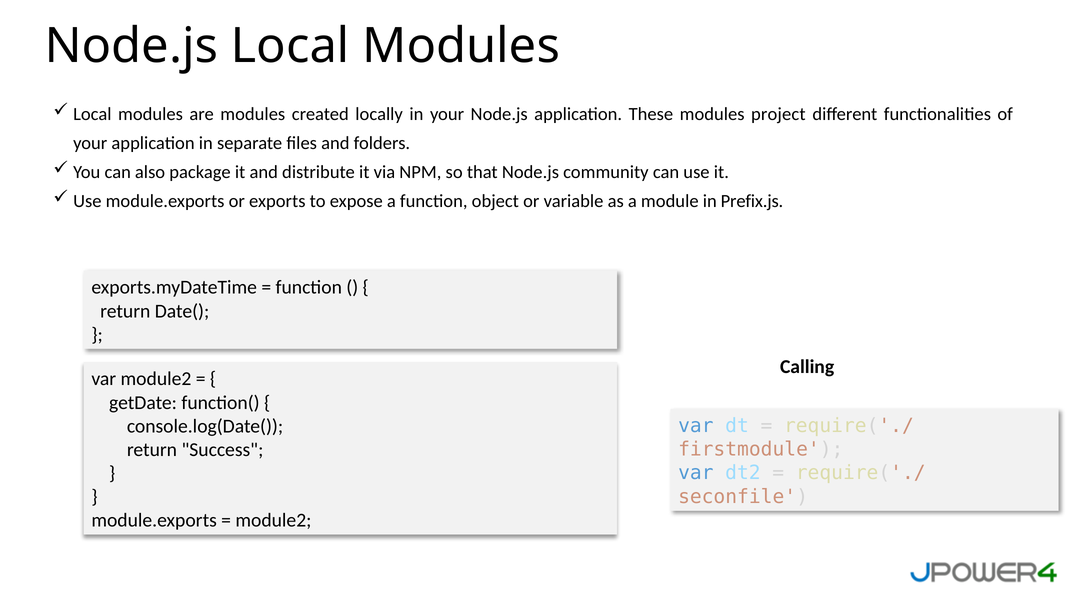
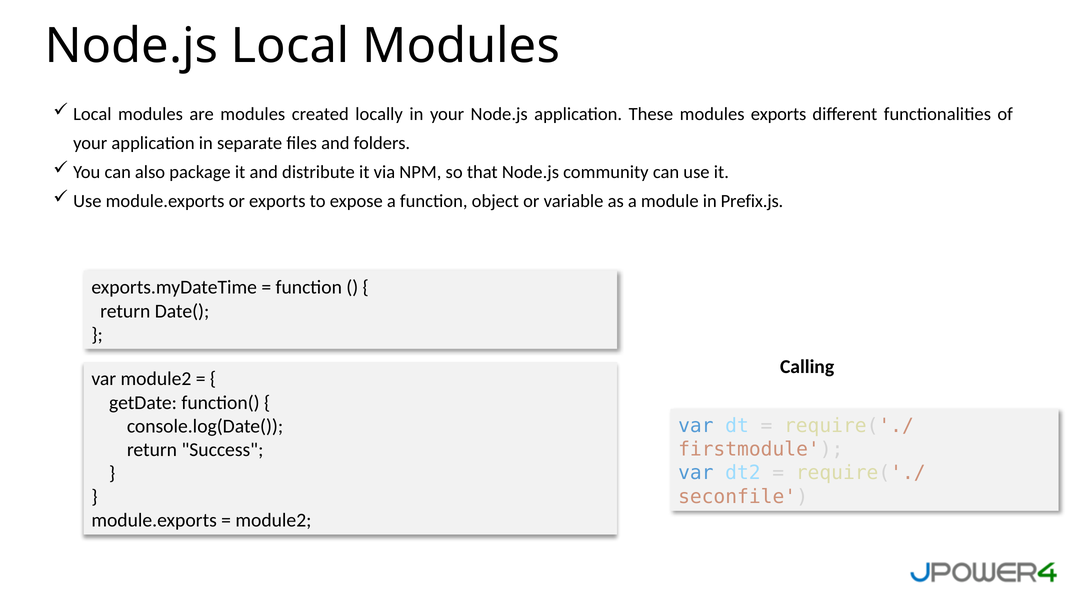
modules project: project -> exports (779, 114)
